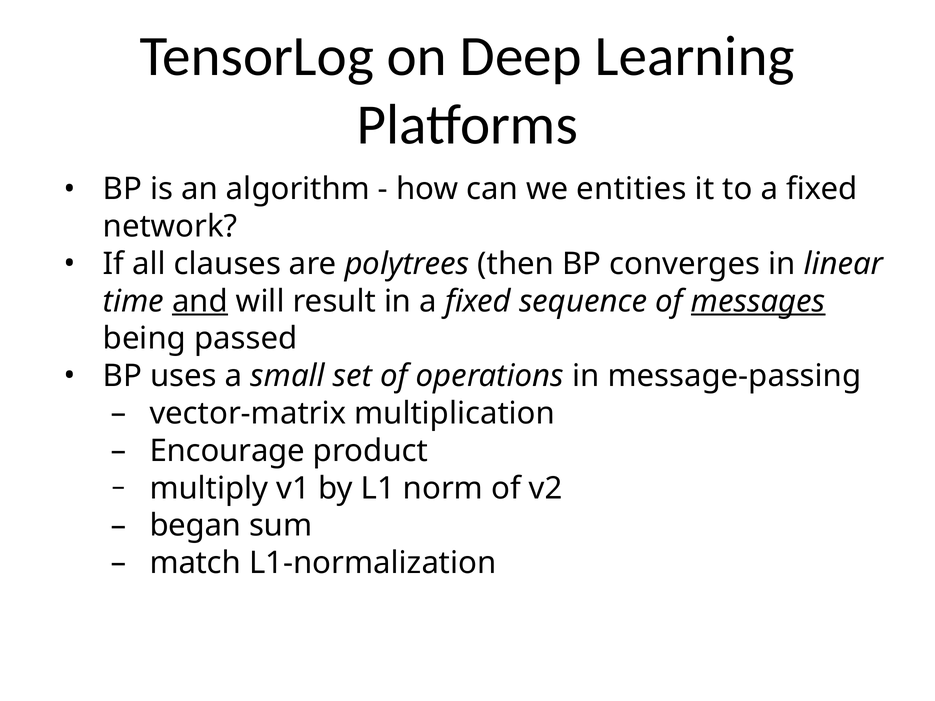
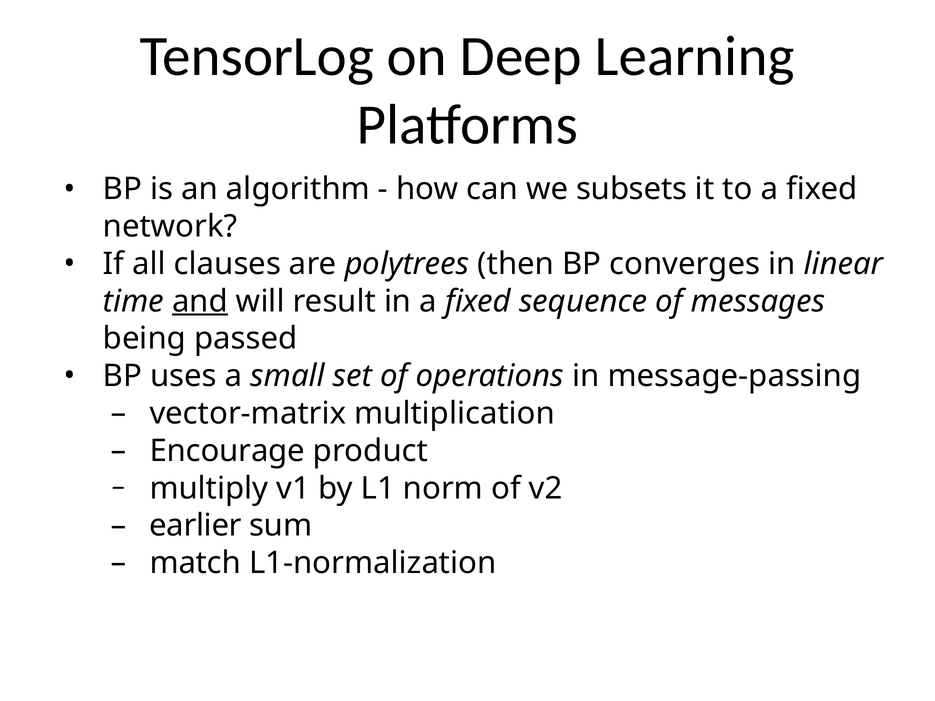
entities: entities -> subsets (632, 189)
messages underline: present -> none (758, 301)
began: began -> earlier (195, 526)
